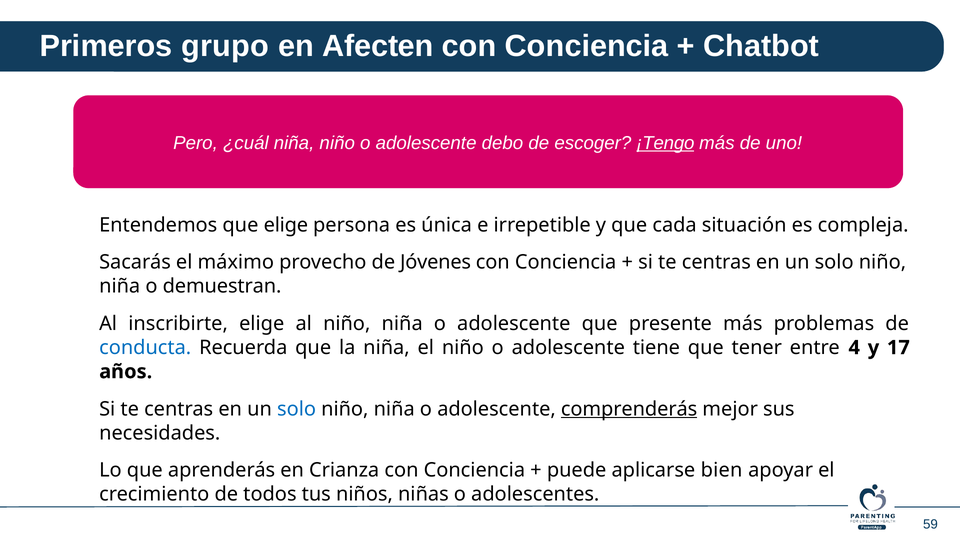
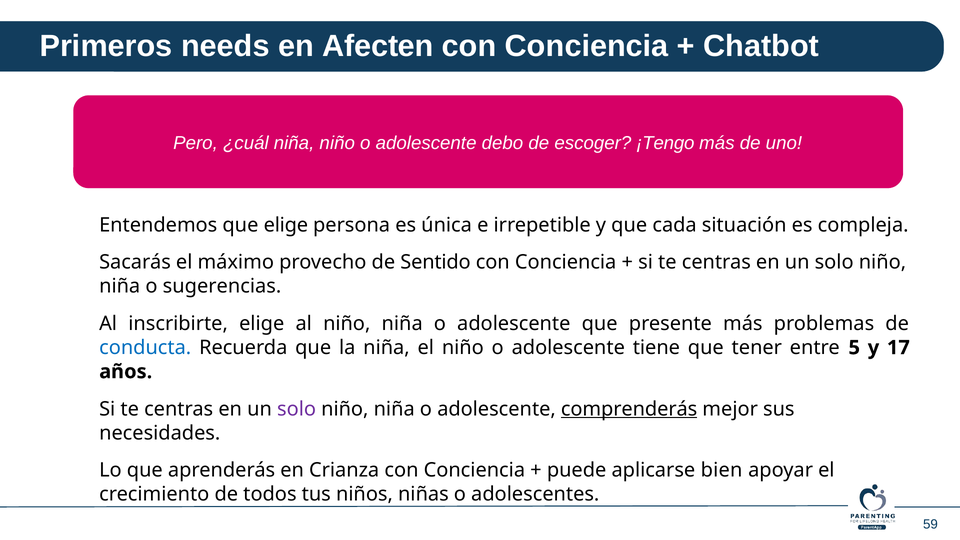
grupo: grupo -> needs (225, 46)
¡Tengo underline: present -> none (665, 143)
Jóvenes: Jóvenes -> Sentido (436, 262)
demuestran: demuestran -> sugerencias (222, 286)
4: 4 -> 5 (854, 348)
solo colour: blue -> purple (297, 409)
